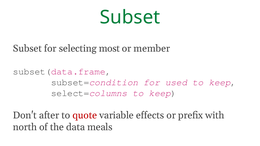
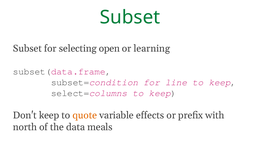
most: most -> open (109, 49)
member: member -> learning (152, 49)
used: used -> line (176, 82)
Don't after: after -> keep (49, 116)
quote colour: red -> orange (85, 116)
